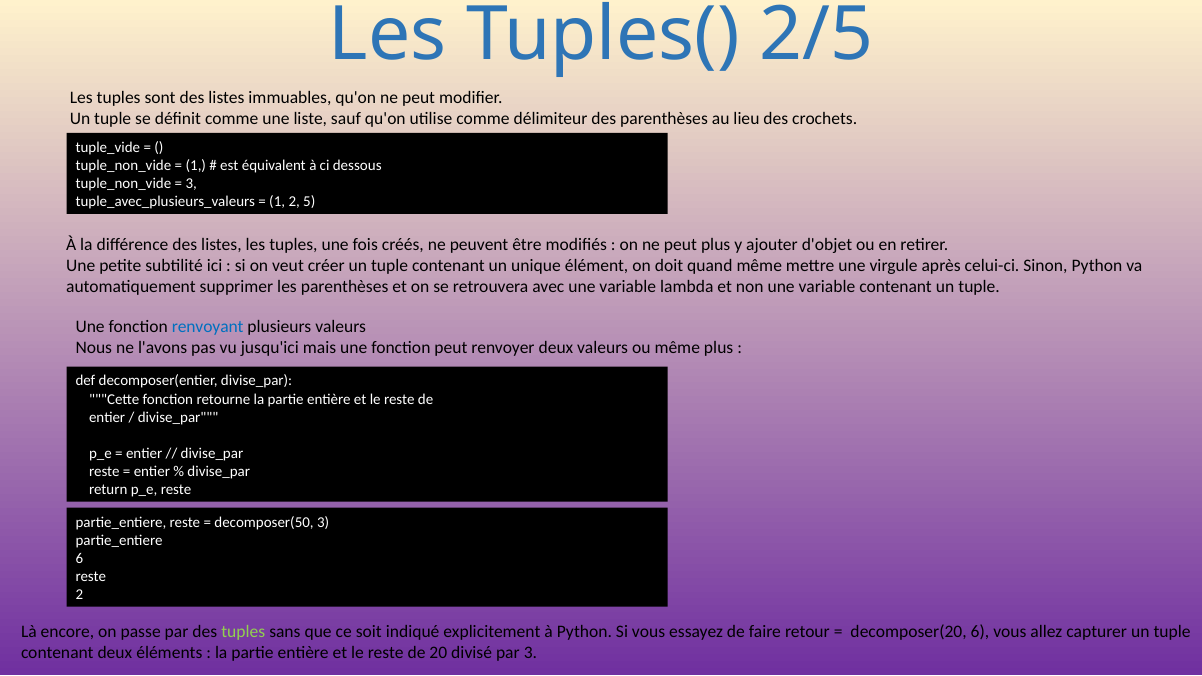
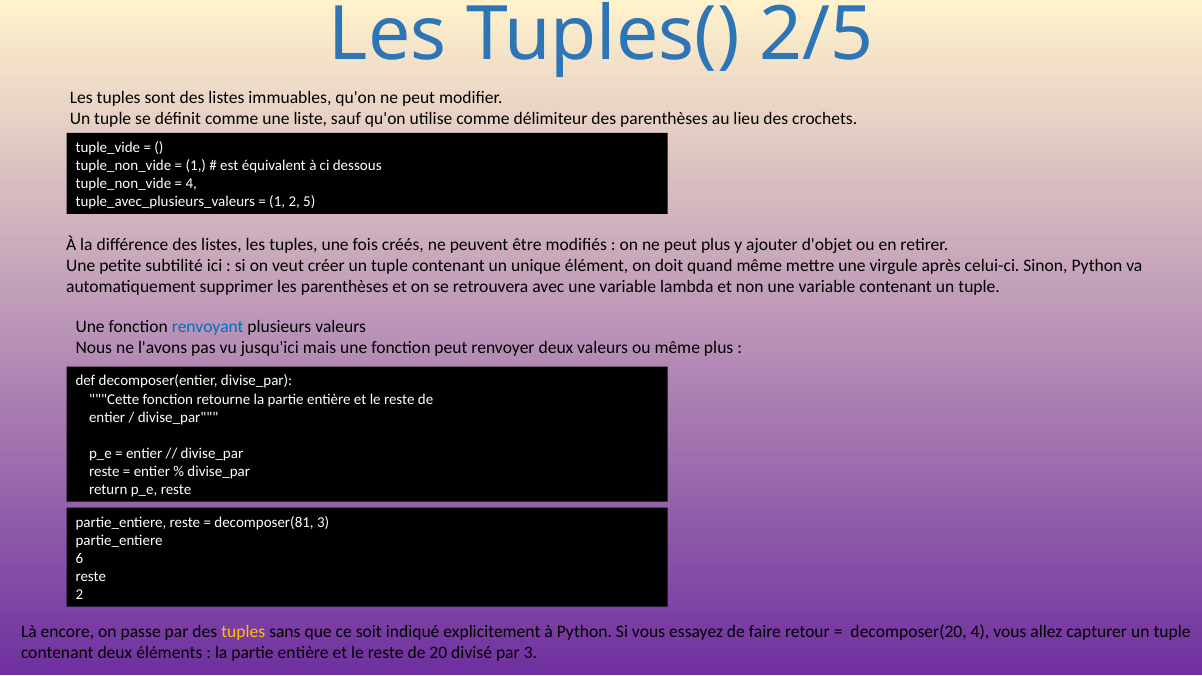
3: 3 -> 4 (191, 184)
decomposer(50: decomposer(50 -> decomposer(81 (264, 522)
tuples colour: light green -> yellow (243, 632)
decomposer(20 6: 6 -> 4 (980, 632)
